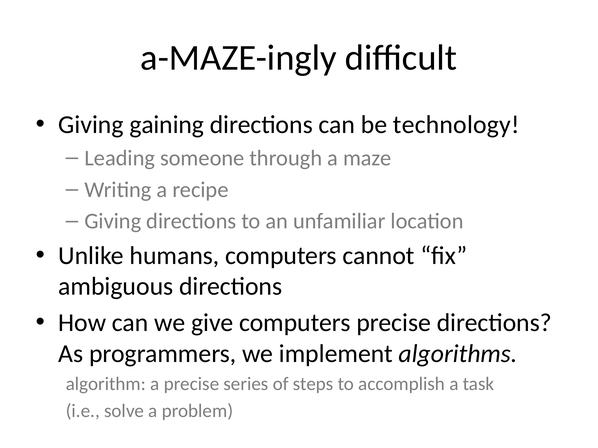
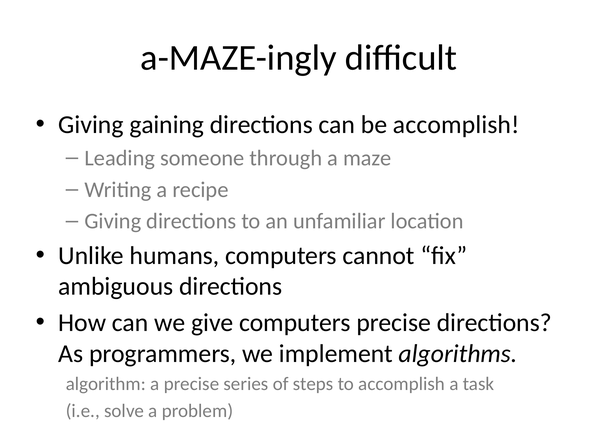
be technology: technology -> accomplish (456, 125)
